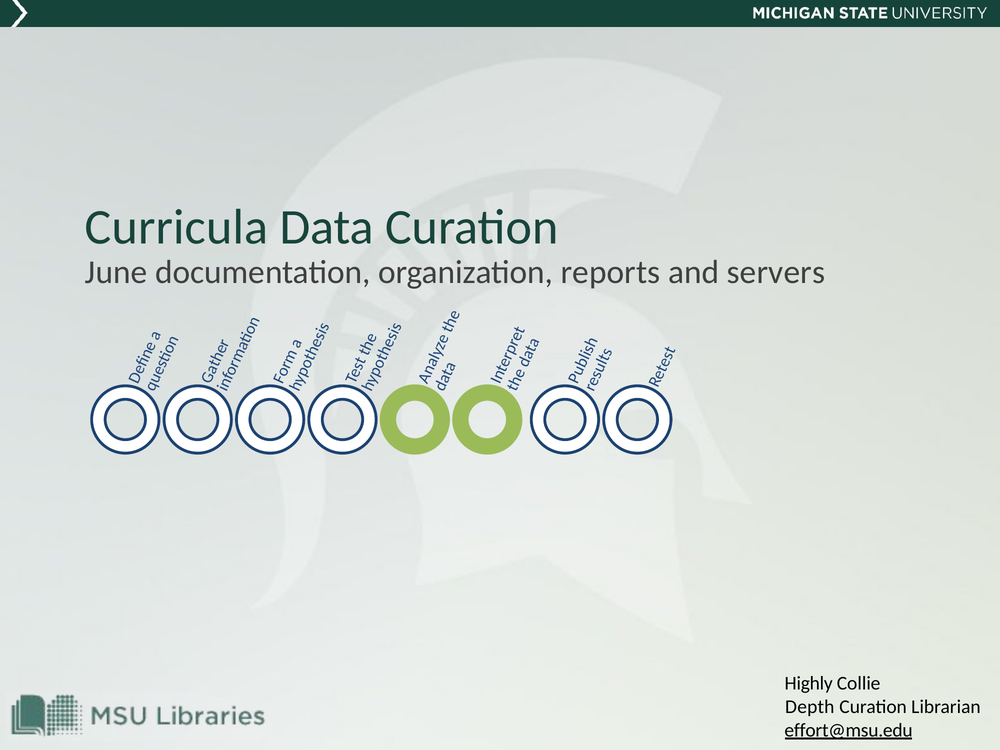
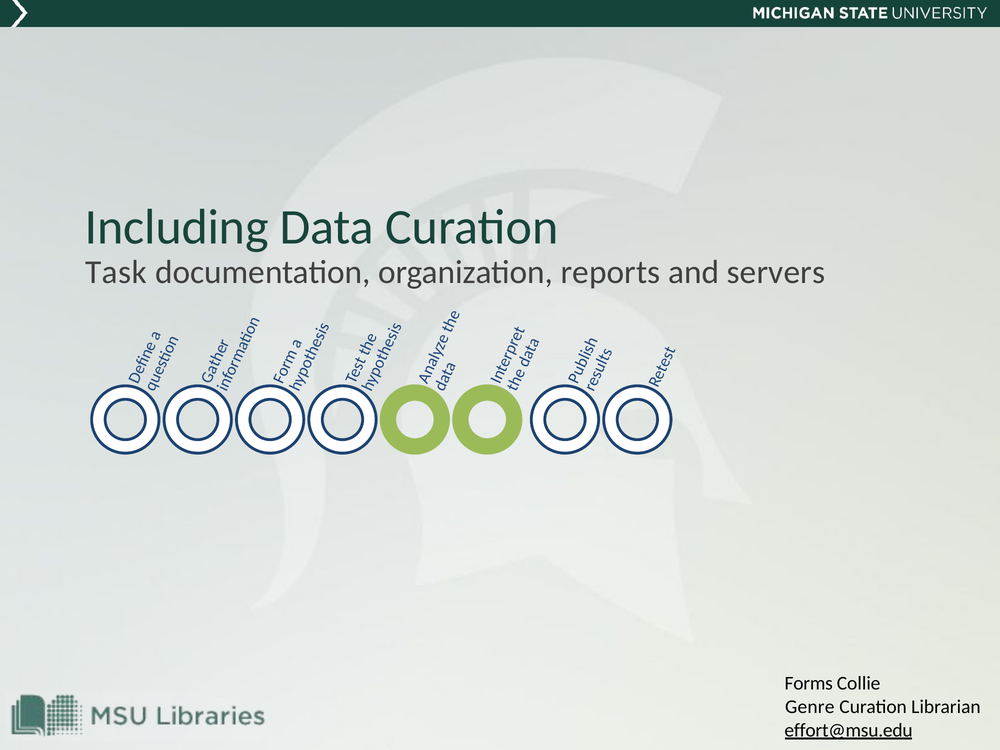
Curricula: Curricula -> Including (177, 227)
June: June -> Task (116, 272)
Highly: Highly -> Forms (809, 683)
Depth: Depth -> Genre (810, 707)
